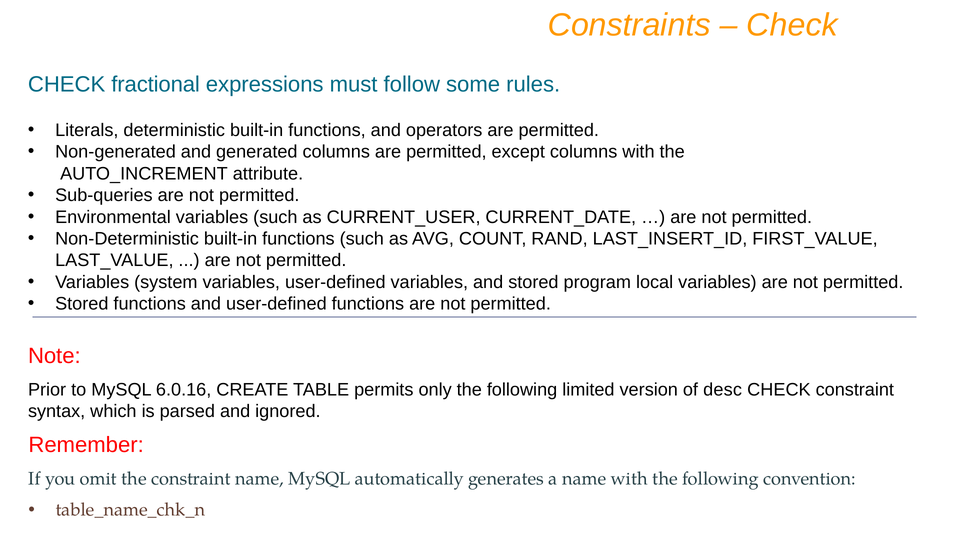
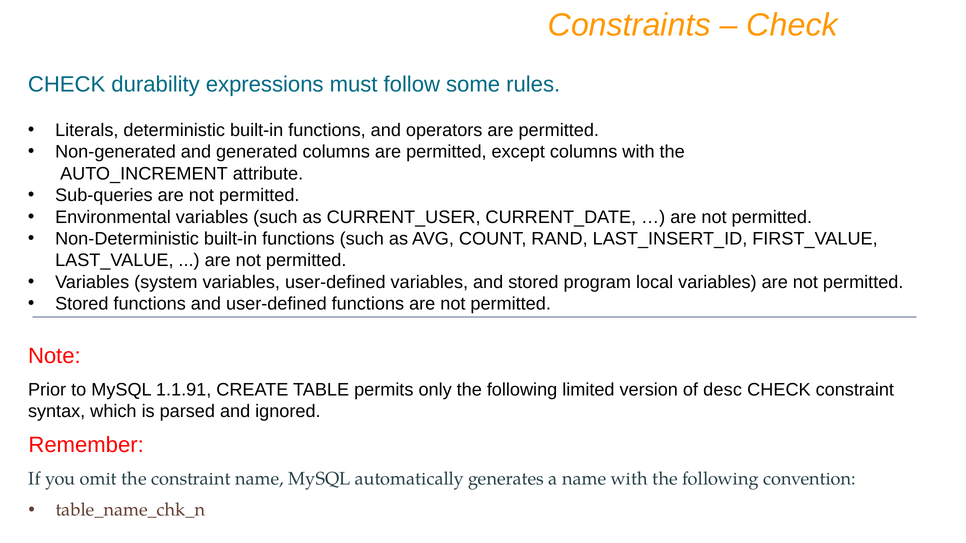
fractional: fractional -> durability (156, 85)
6.0.16: 6.0.16 -> 1.1.91 (184, 390)
